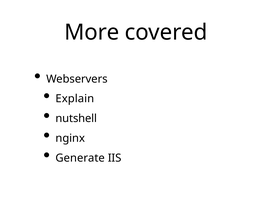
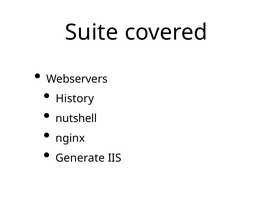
More: More -> Suite (92, 32)
Explain: Explain -> History (75, 99)
